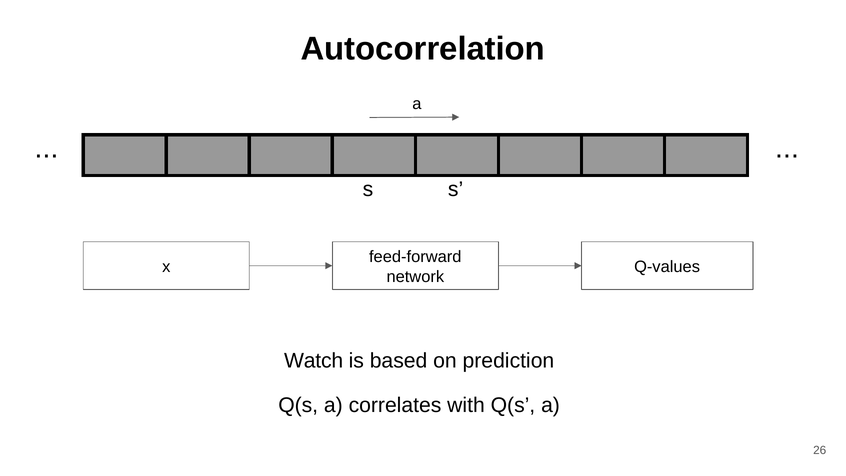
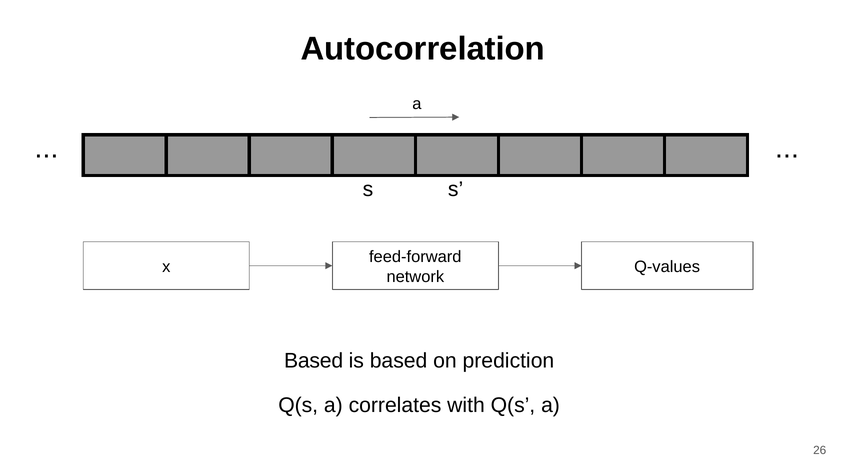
Watch: Watch -> Based (314, 361)
